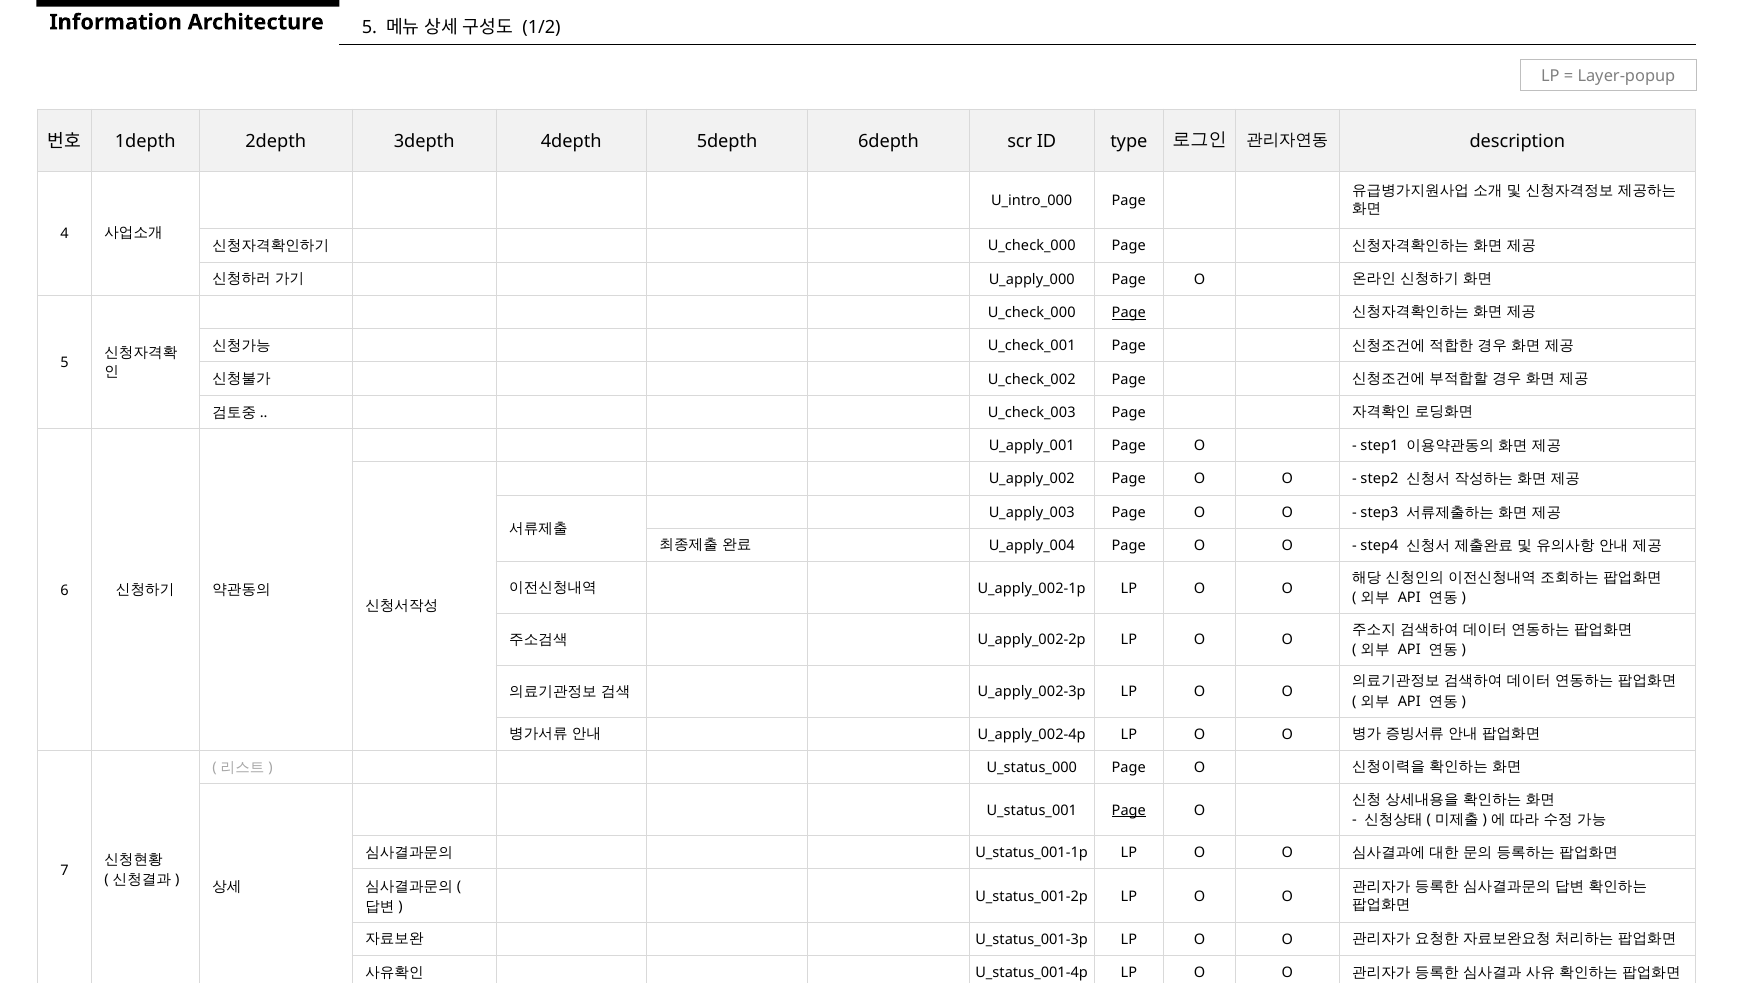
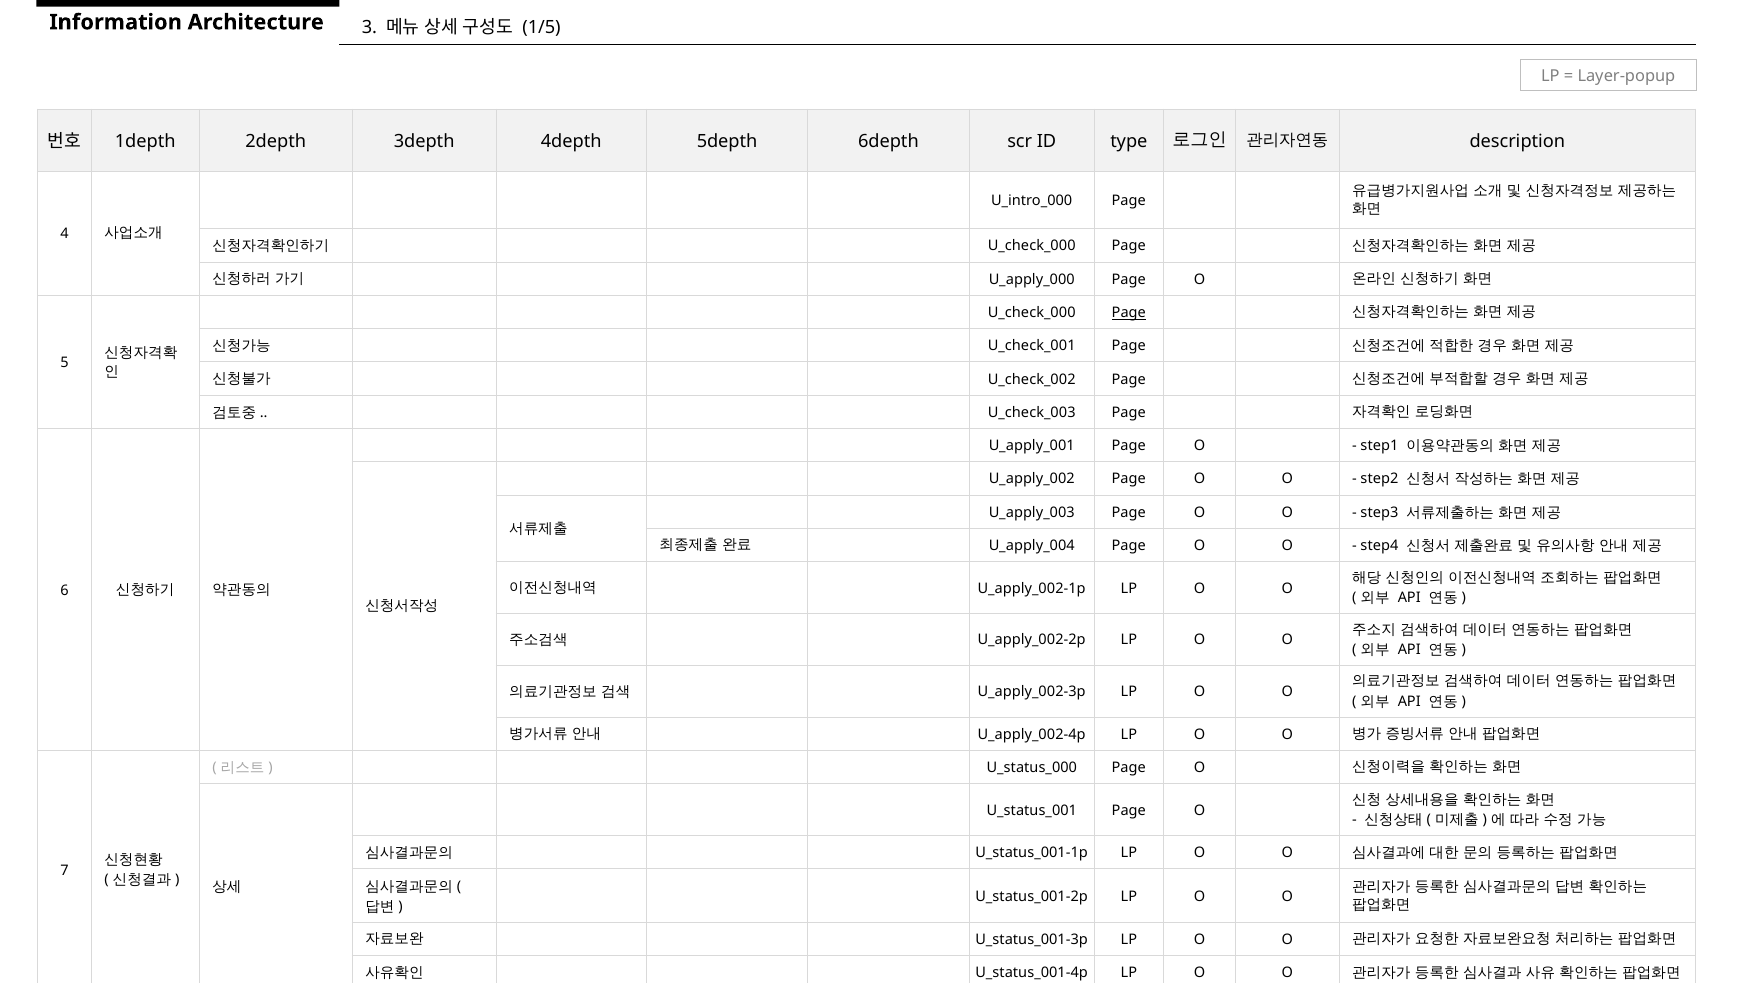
Architecture 5: 5 -> 3 (369, 28)
1/2: 1/2 -> 1/5 (542, 28)
Page underline: present -> none (1129, 811)
